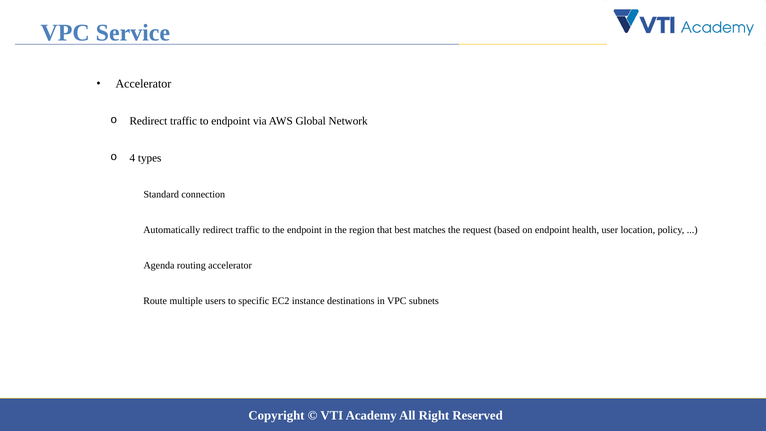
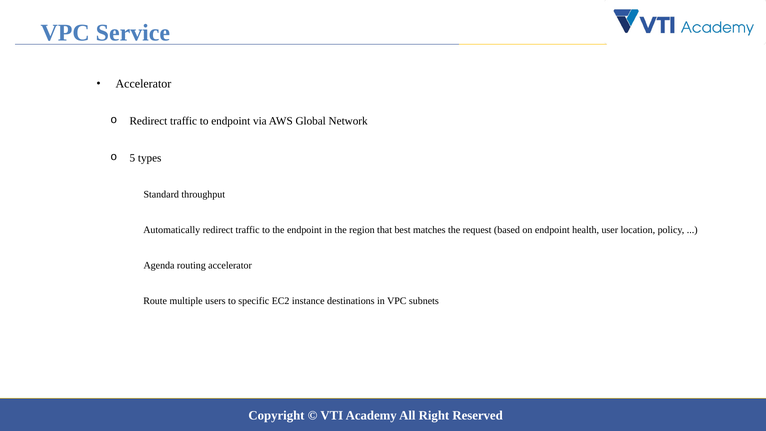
4: 4 -> 5 (132, 158)
connection: connection -> throughput (203, 194)
